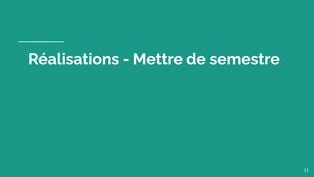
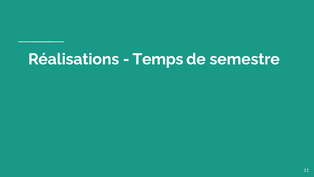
Mettre: Mettre -> Temps (158, 59)
